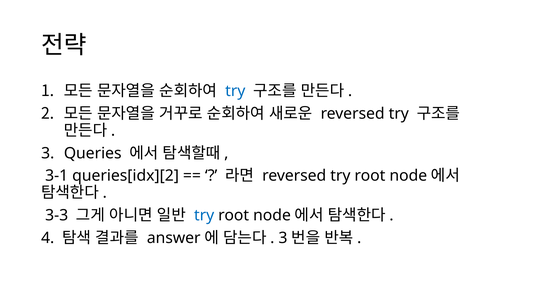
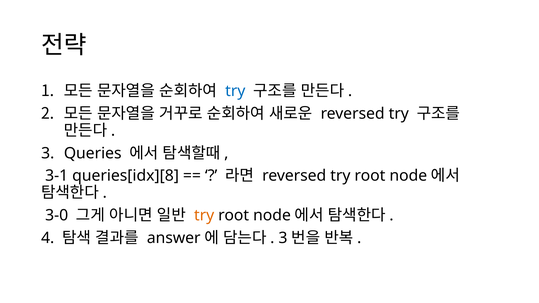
queries[idx][2: queries[idx][2 -> queries[idx][8 (126, 176)
3-3: 3-3 -> 3-0 (57, 215)
try colour: blue -> orange (204, 215)
